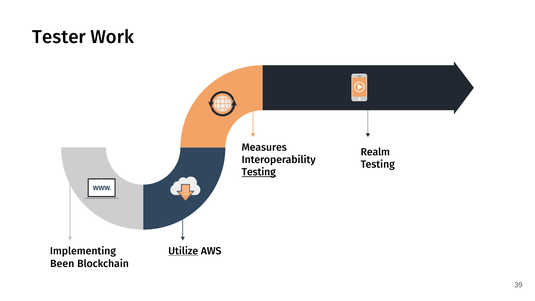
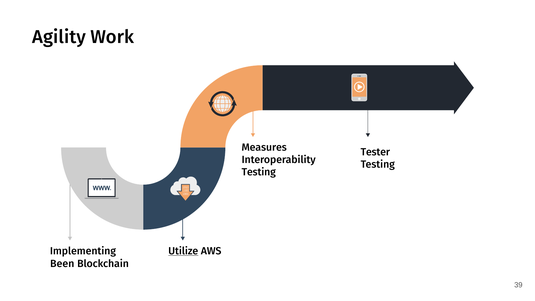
Tester: Tester -> Agility (59, 37)
Realm: Realm -> Tester (375, 152)
Testing underline: present -> none (259, 172)
